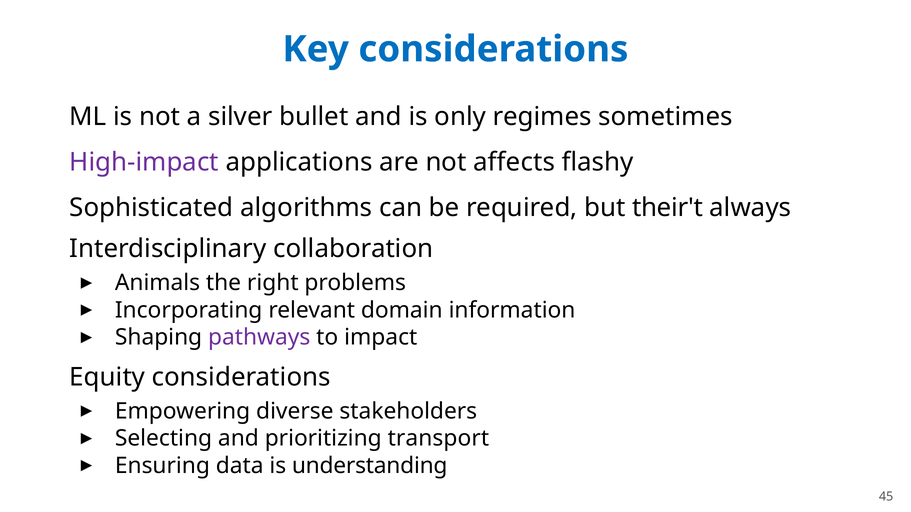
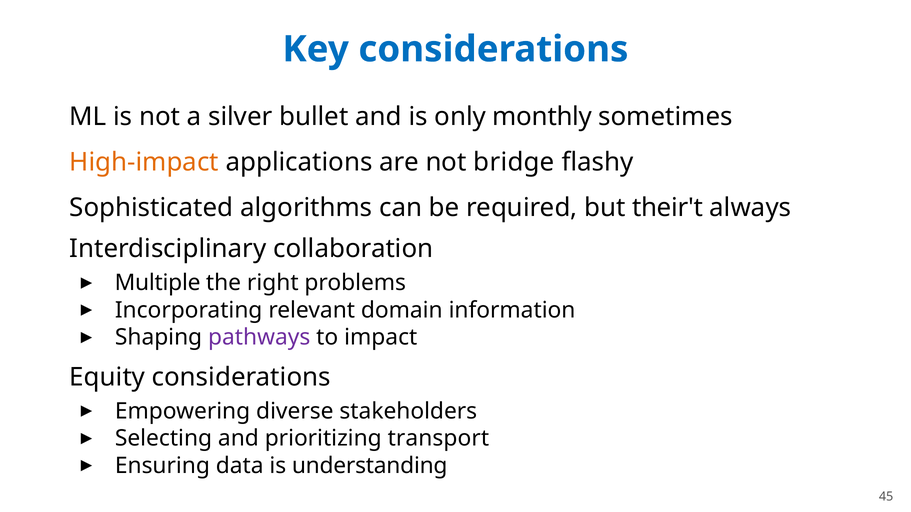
regimes: regimes -> monthly (542, 117)
High-impact colour: purple -> orange (144, 162)
affects: affects -> bridge (514, 162)
Animals: Animals -> Multiple (158, 283)
